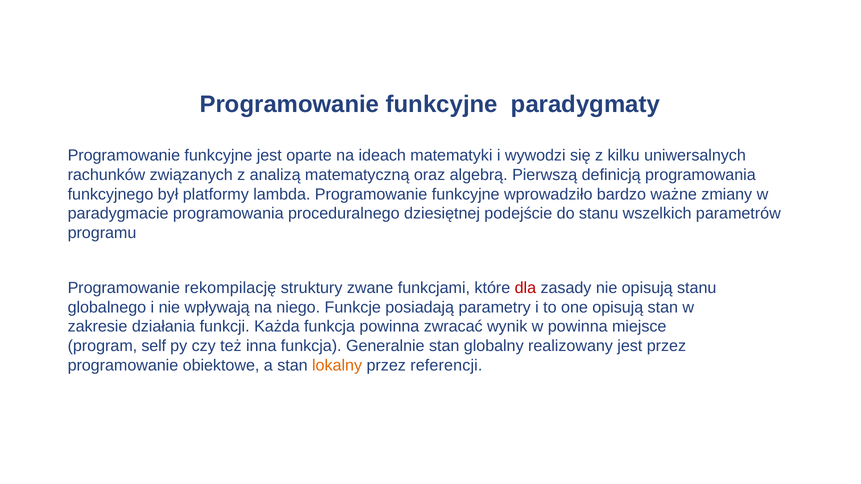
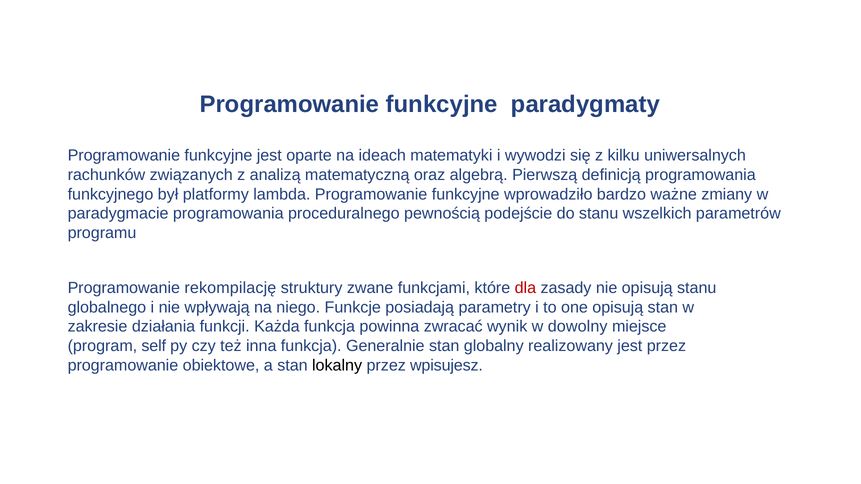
dziesiętnej: dziesiętnej -> pewnością (442, 214)
w powinna: powinna -> dowolny (578, 327)
lokalny colour: orange -> black (337, 366)
referencji: referencji -> wpisujesz (446, 366)
